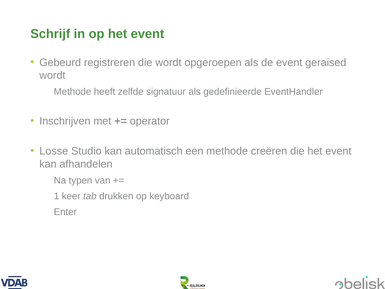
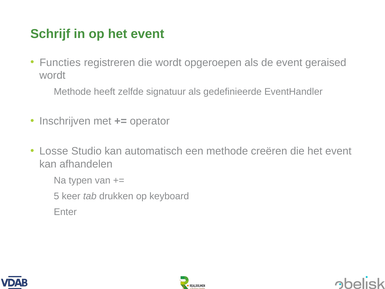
Gebeurd: Gebeurd -> Functies (60, 63)
1: 1 -> 5 (56, 196)
